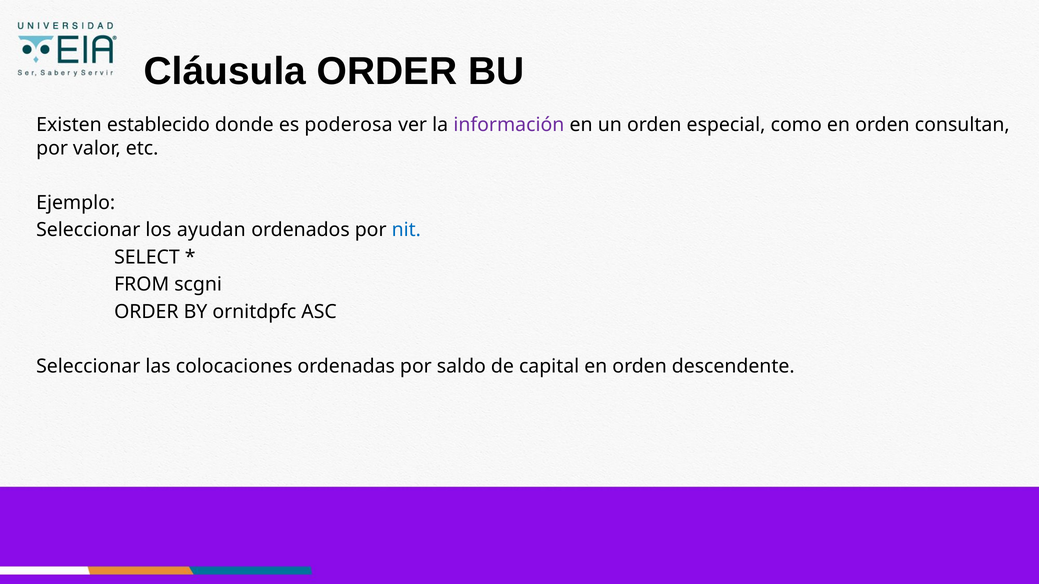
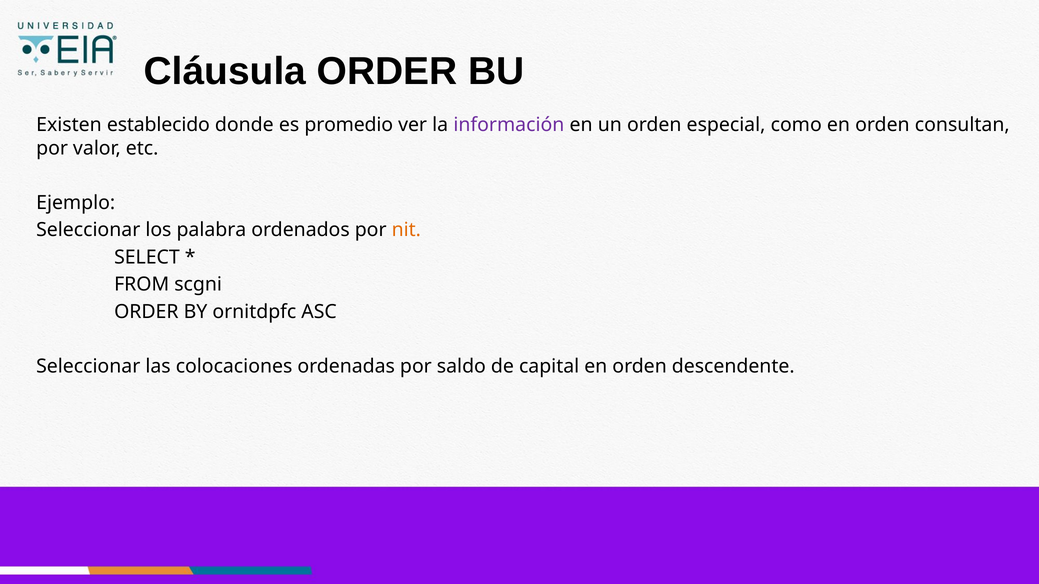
poderosa: poderosa -> promedio (349, 125)
ayudan: ayudan -> palabra (211, 230)
nit colour: blue -> orange (406, 230)
